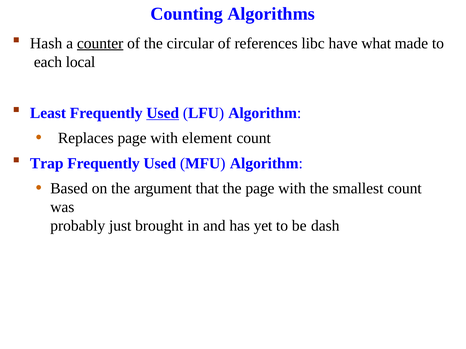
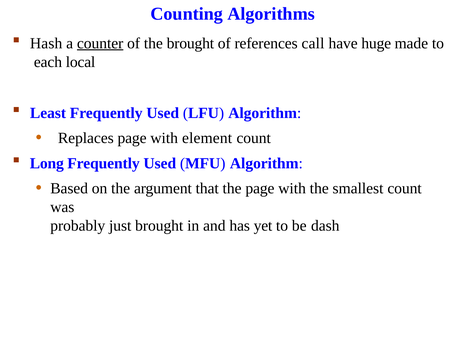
the circular: circular -> brought (190, 43)
libc: libc -> call (313, 43)
what: what -> huge (376, 43)
Used underline: present -> none (163, 113)
Trap: Trap -> Long (47, 164)
